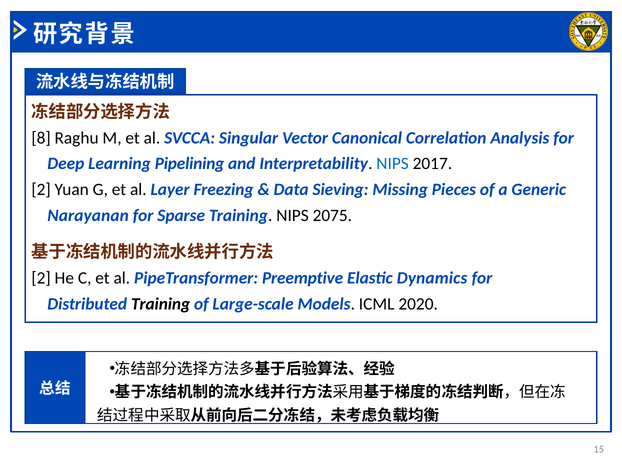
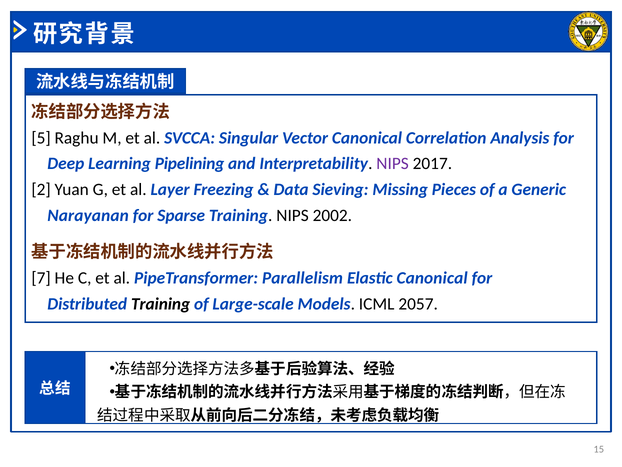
8: 8 -> 5 (41, 138)
NIPS colour: blue -> purple (393, 164)
2075: 2075 -> 2002 (332, 215)
2: 2 -> 7 (41, 278)
Preemptive: Preemptive -> Parallelism (302, 278)
Elastic Dynamics: Dynamics -> Canonical (432, 278)
2020: 2020 -> 2057 (418, 304)
